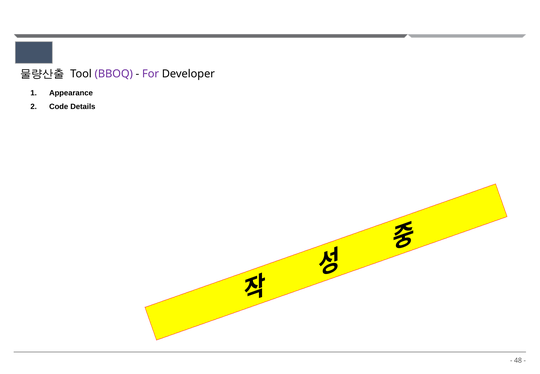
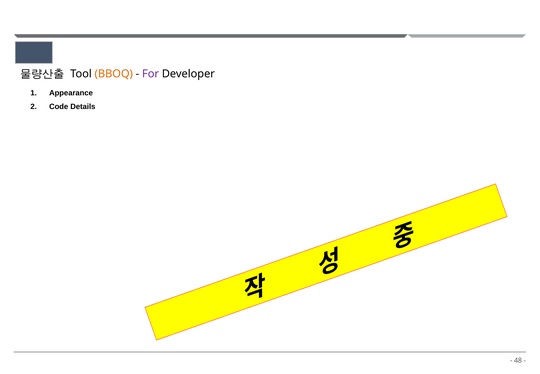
BBOQ colour: purple -> orange (114, 74)
